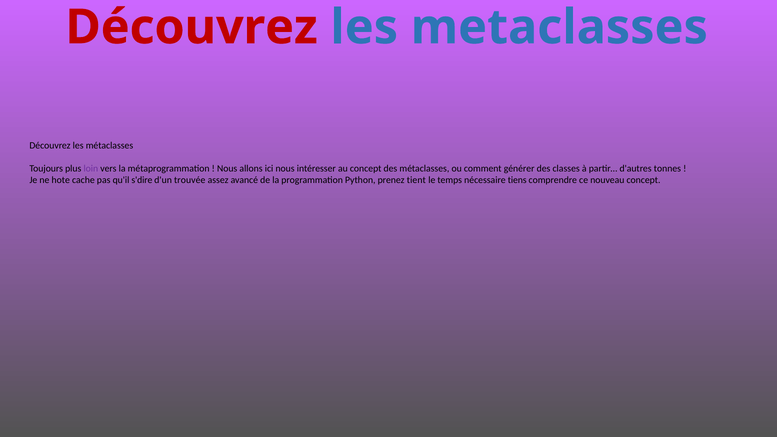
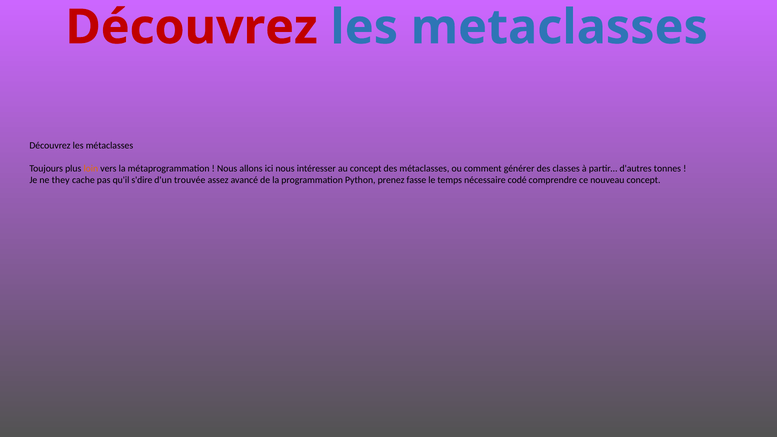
loin colour: purple -> orange (91, 169)
hote: hote -> they (61, 180)
tient: tient -> fasse (416, 180)
tiens: tiens -> codé (517, 180)
